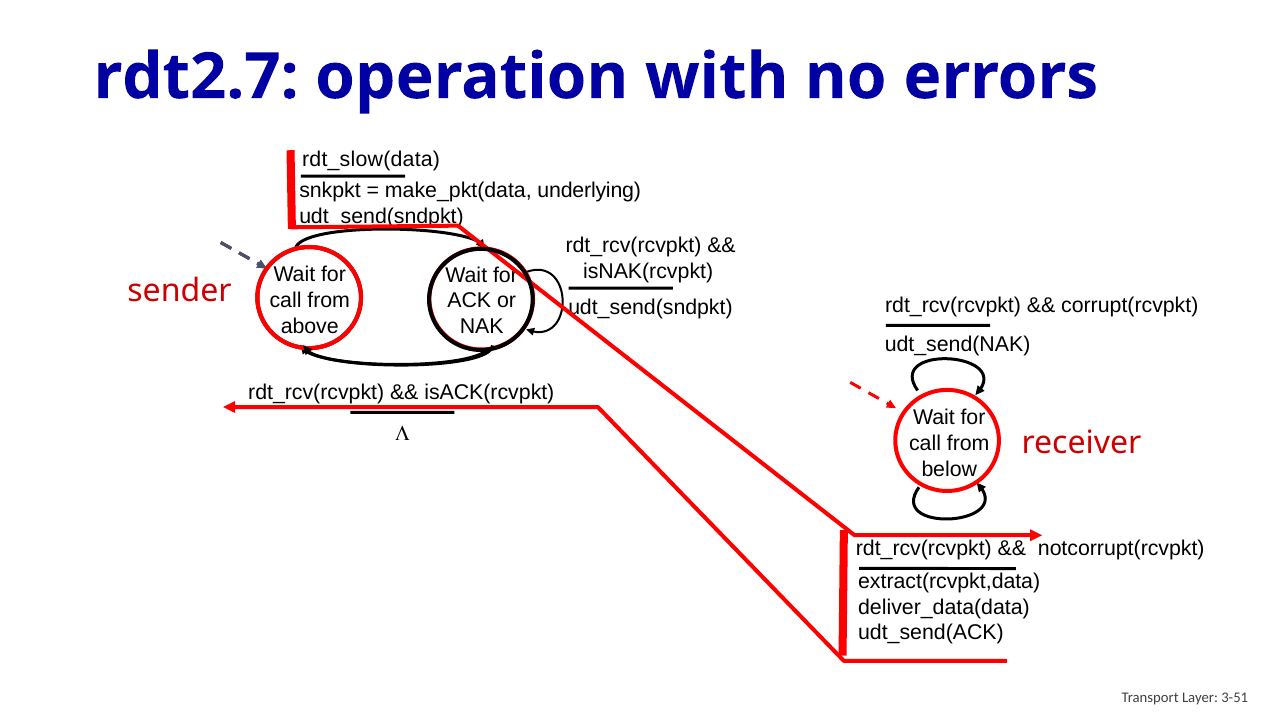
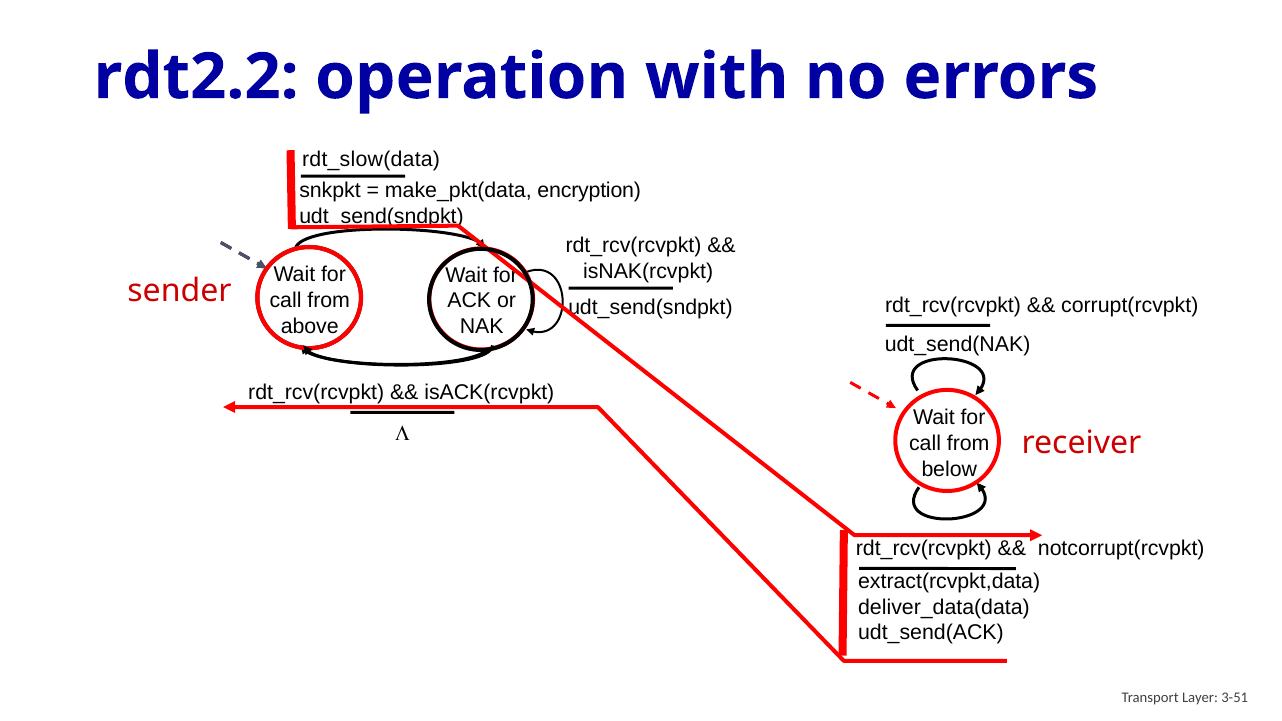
rdt2.7: rdt2.7 -> rdt2.2 (196, 77)
underlying: underlying -> encryption (589, 191)
